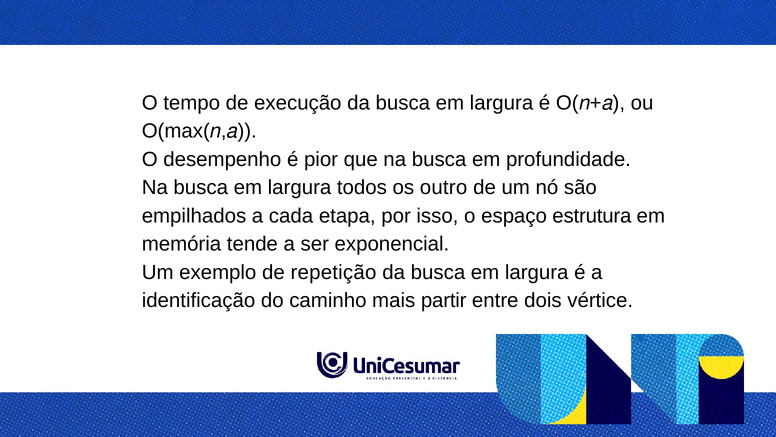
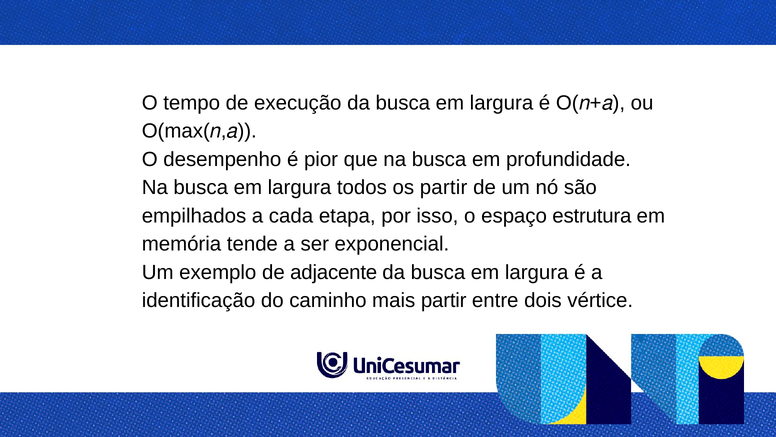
os outro: outro -> partir (444, 187)
repetição: repetição -> adjacente (334, 272)
